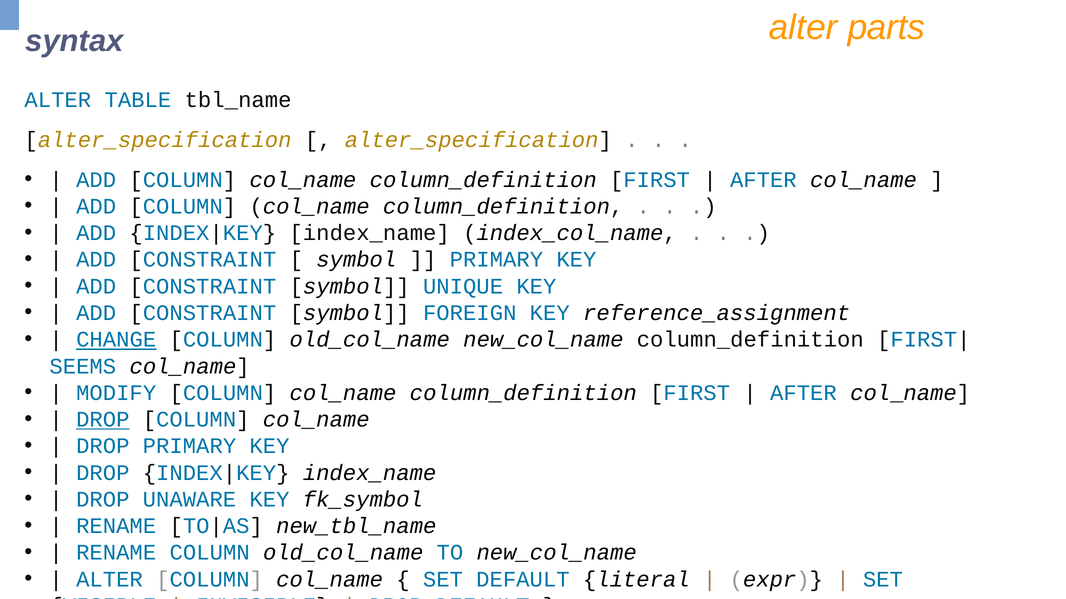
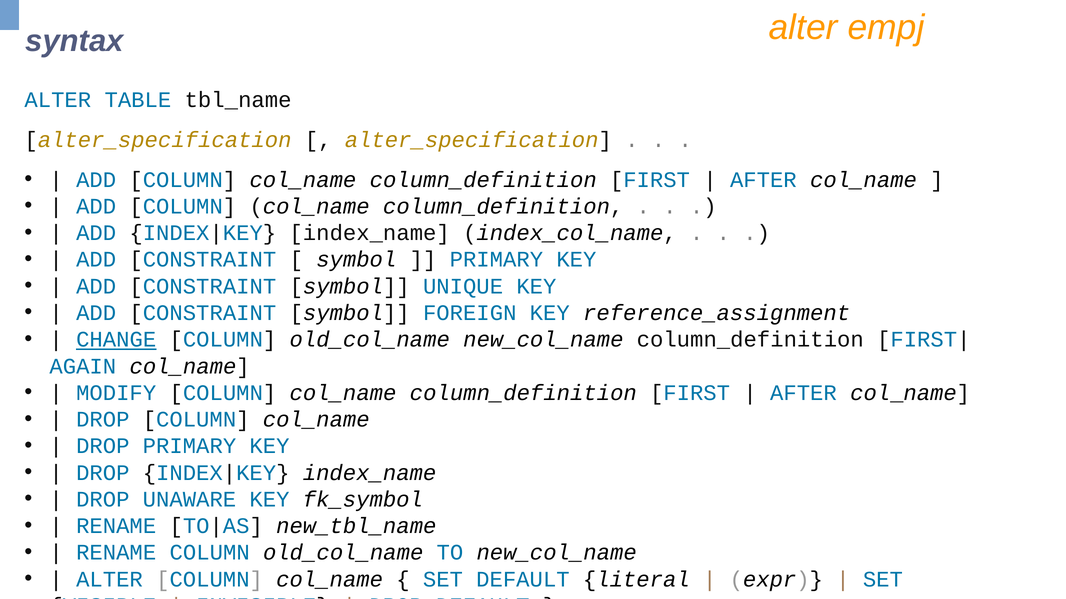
parts: parts -> empj (886, 28)
SEEMS: SEEMS -> AGAIN (83, 367)
DROP underline: present -> none (103, 420)
